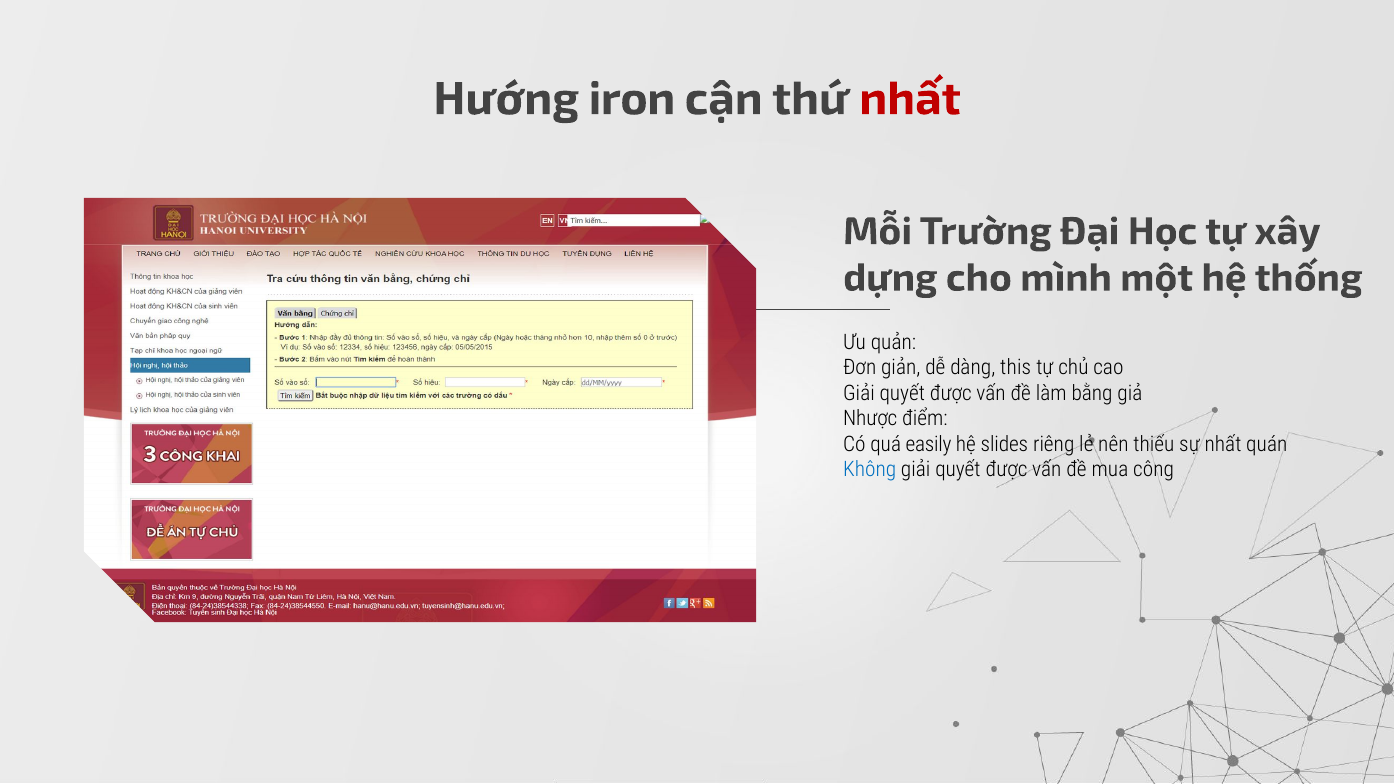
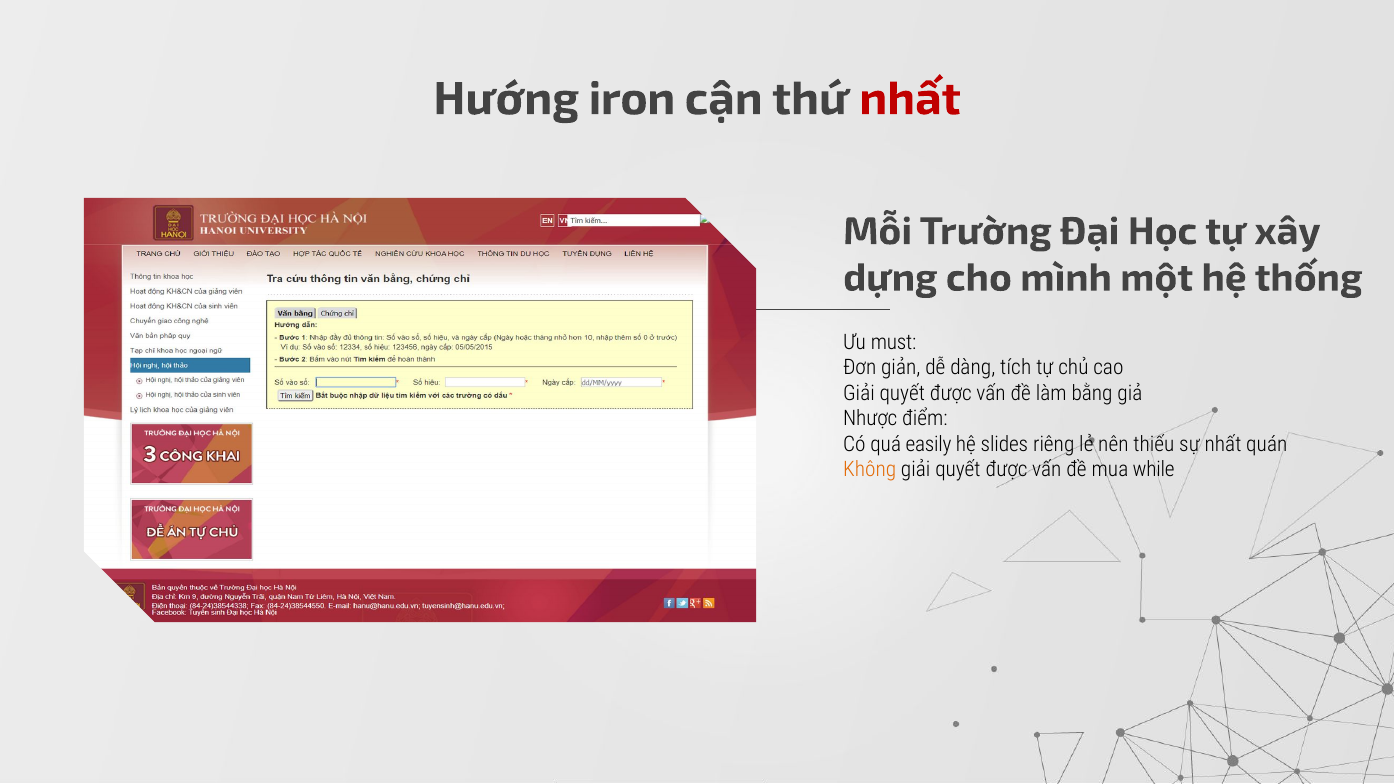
quản: quản -> must (894, 342)
this: this -> tích (1016, 368)
Không colour: blue -> orange (870, 470)
công: công -> while (1154, 470)
